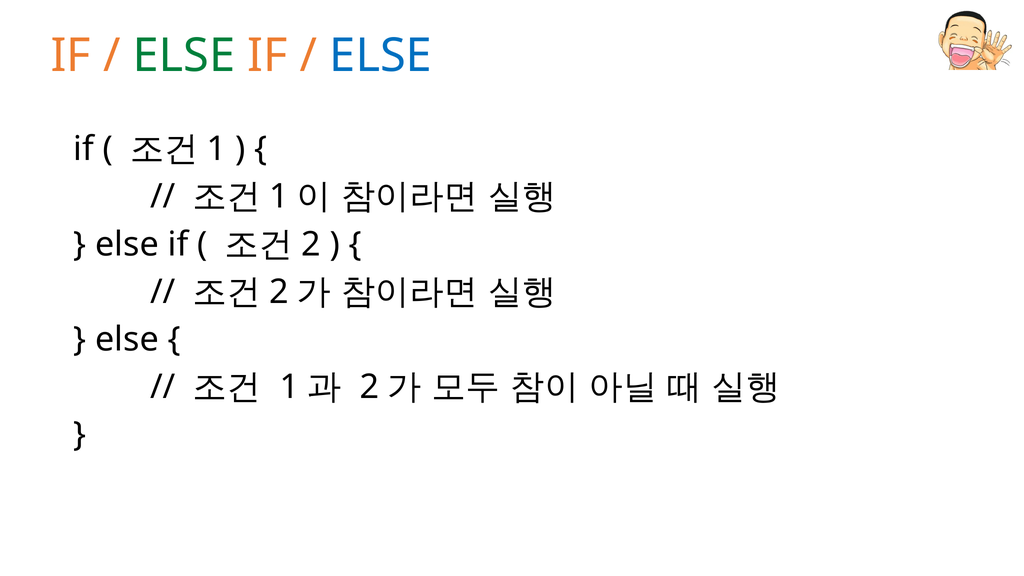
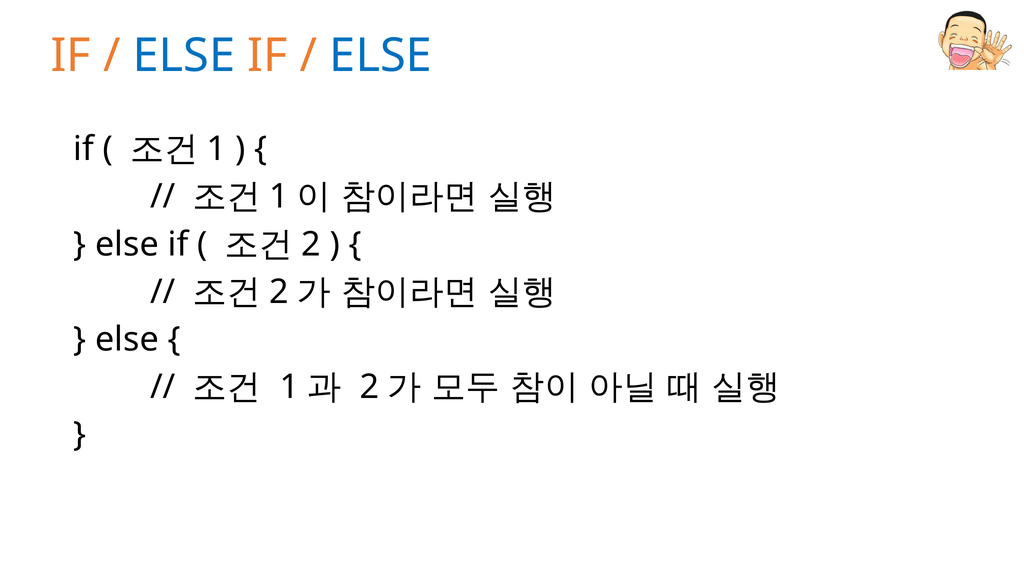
ELSE colour: green -> blue (184, 56)
